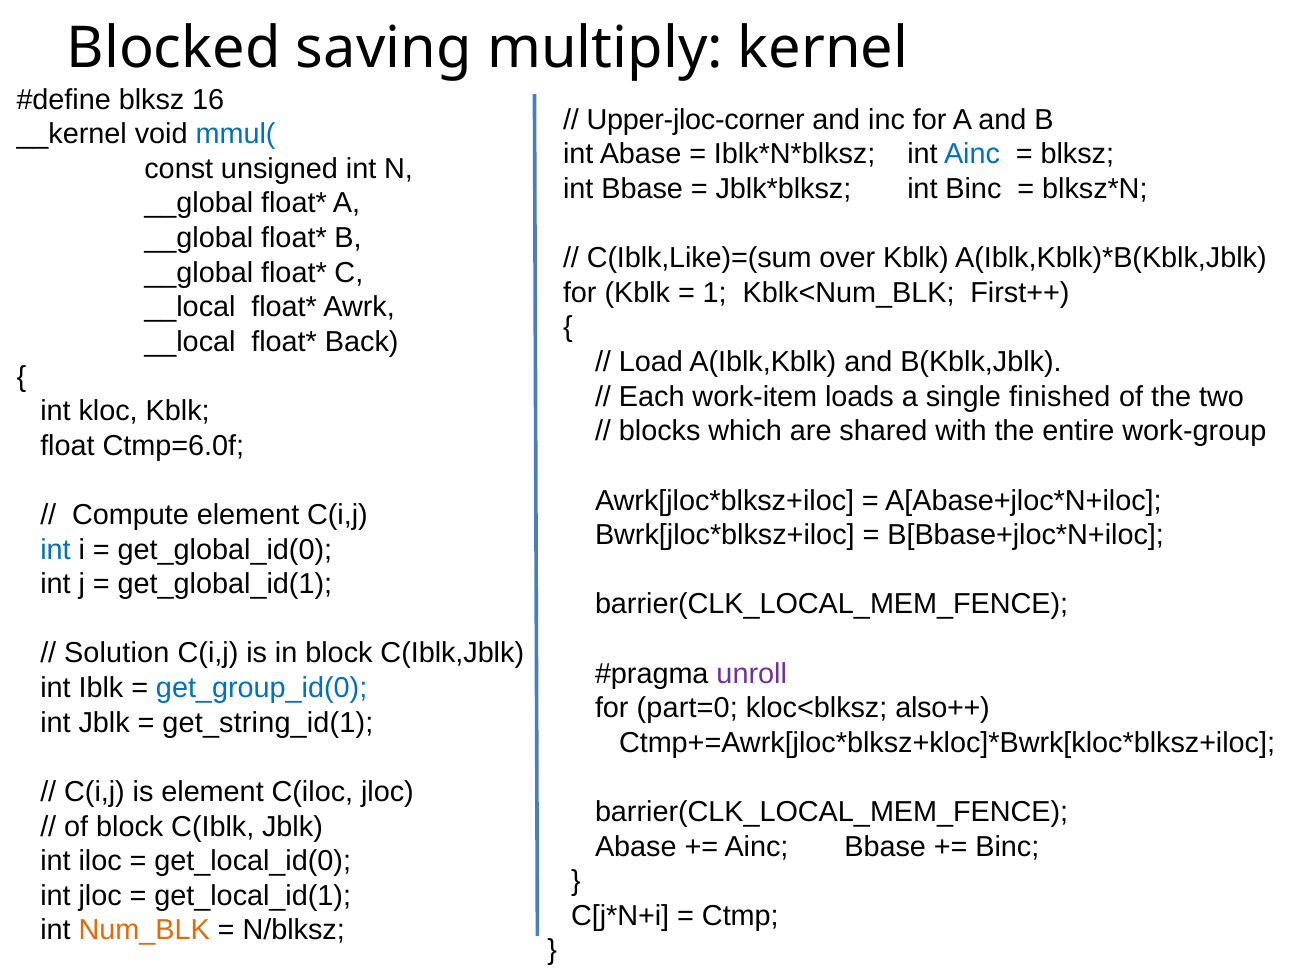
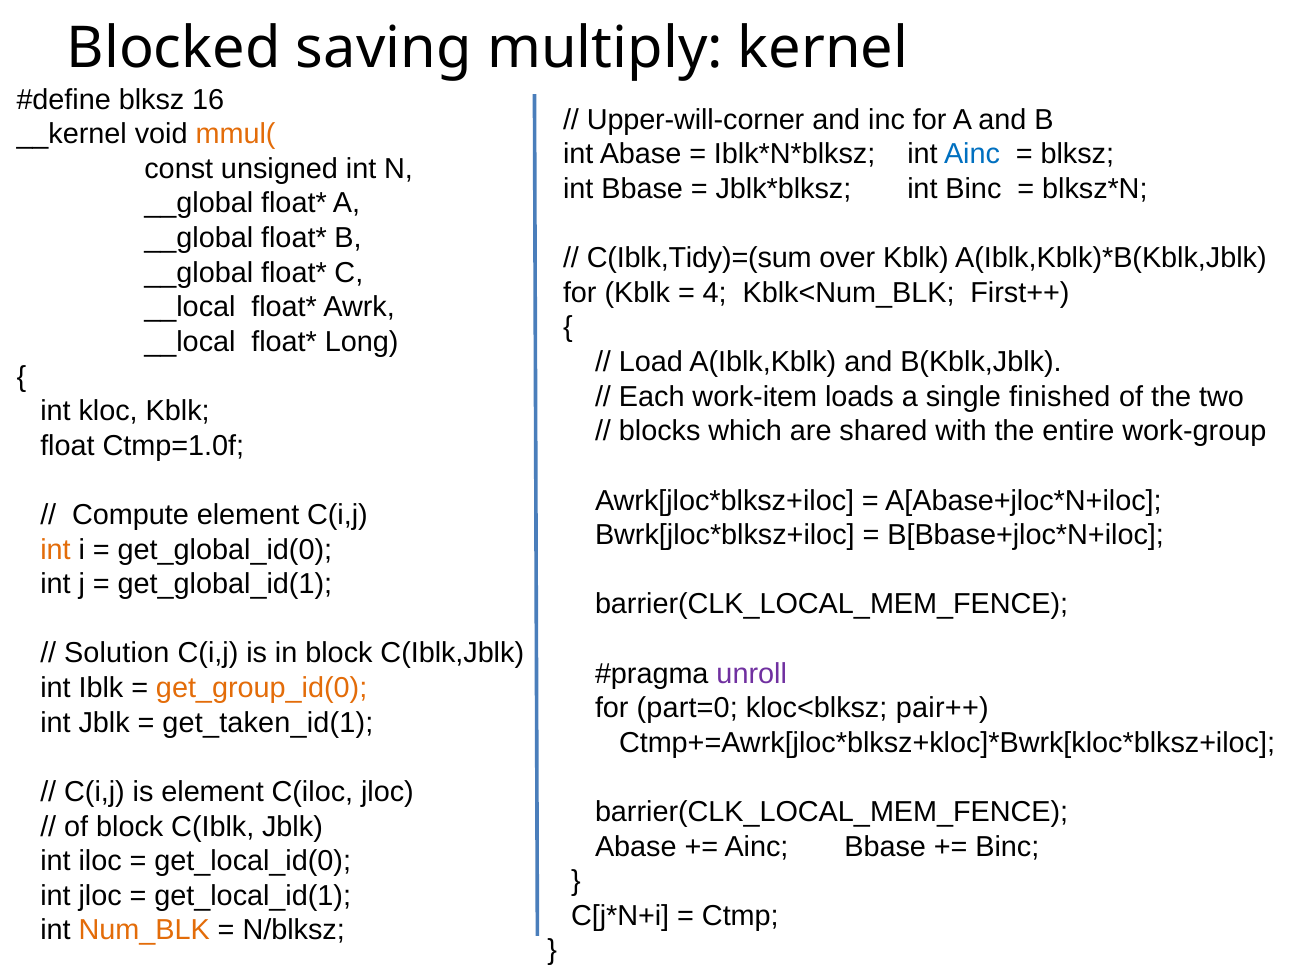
Upper-jloc-corner: Upper-jloc-corner -> Upper-will-corner (696, 120)
mmul( colour: blue -> orange (235, 134)
C(Iblk,Like)=(sum: C(Iblk,Like)=(sum -> C(Iblk,Tidy)=(sum (699, 258)
1: 1 -> 4 (715, 293)
Back: Back -> Long (362, 342)
Ctmp=6.0f: Ctmp=6.0f -> Ctmp=1.0f (173, 446)
int colour: blue -> orange (56, 550)
get_group_id(0 colour: blue -> orange (262, 688)
also++: also++ -> pair++ (942, 708)
get_string_id(1: get_string_id(1 -> get_taken_id(1 (268, 723)
